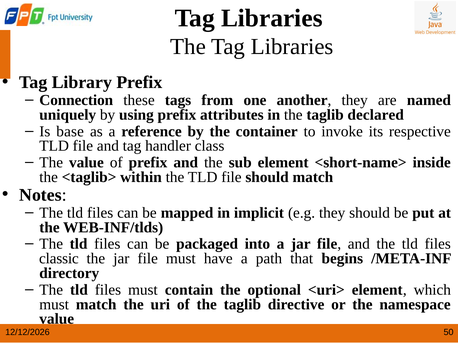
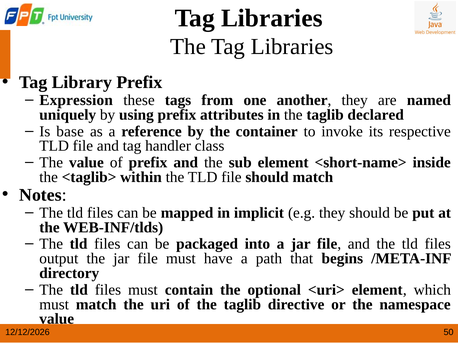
Connection: Connection -> Expression (76, 100)
classic: classic -> output (59, 259)
